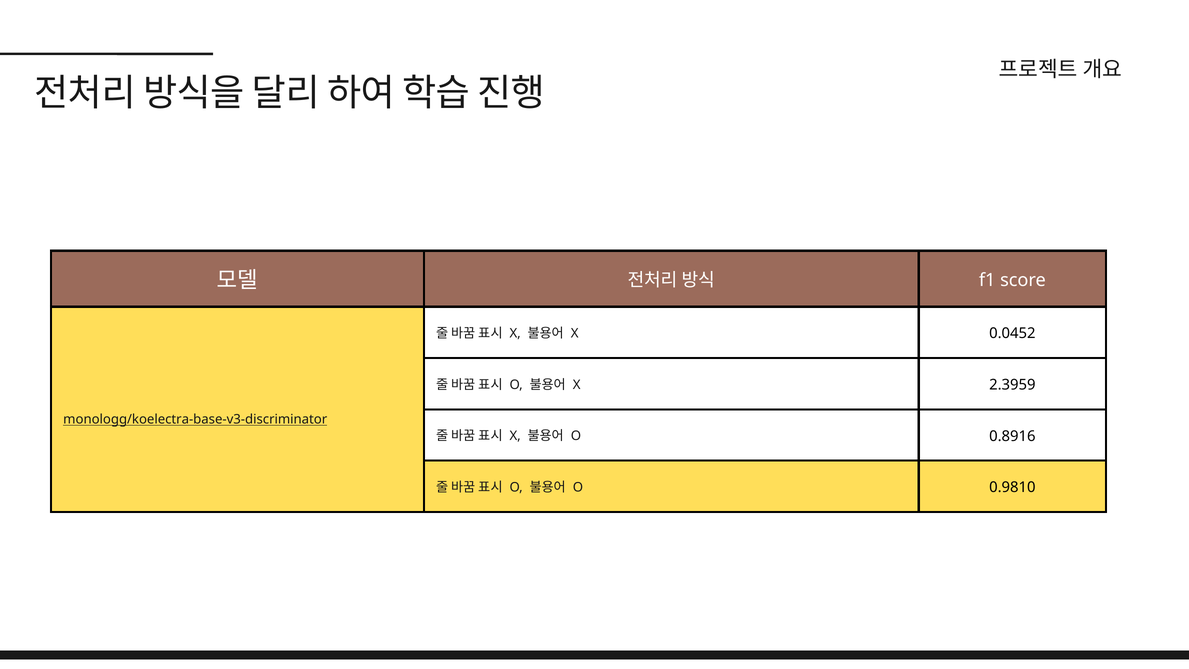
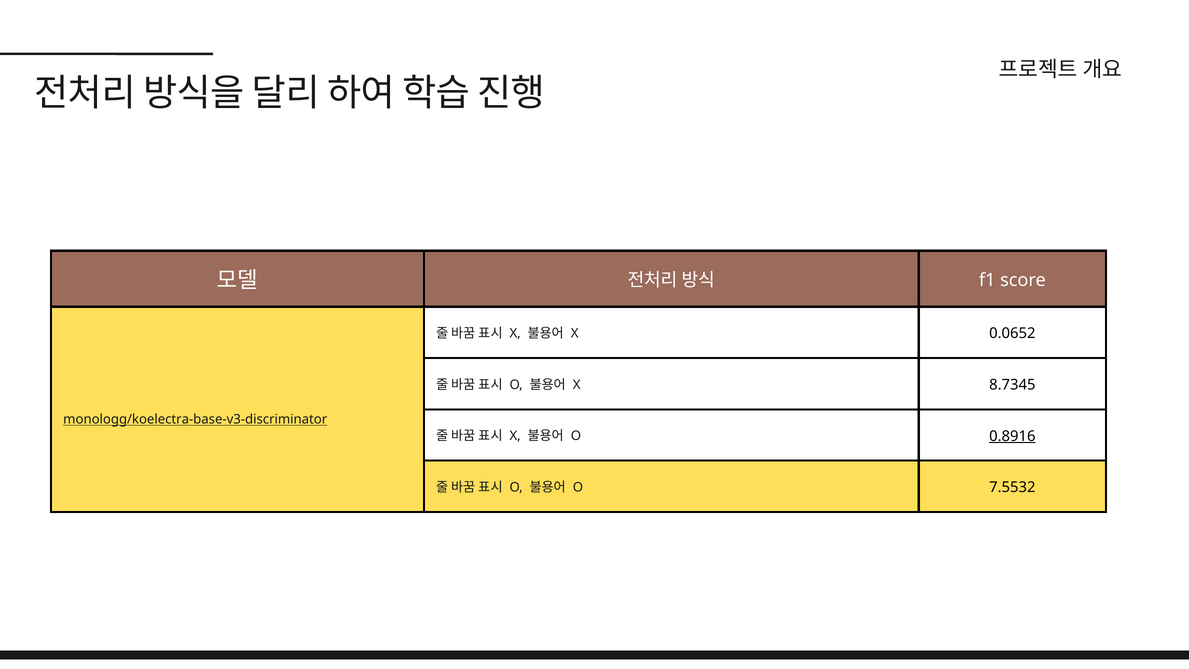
0.0452: 0.0452 -> 0.0652 (1012, 333)
2.3959: 2.3959 -> 8.7345 (1012, 385)
0.8916 underline: none -> present (1012, 436)
0.9810: 0.9810 -> 7.5532 (1012, 487)
